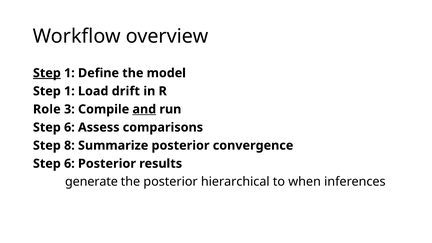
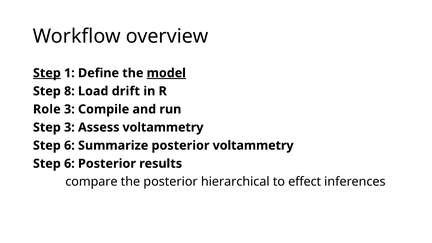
model underline: none -> present (166, 73)
1: 1 -> 8 (69, 91)
and underline: present -> none (144, 109)
6: 6 -> 3 (69, 127)
Assess comparisons: comparisons -> voltammetry (163, 127)
8: 8 -> 6 (69, 145)
posterior convergence: convergence -> voltammetry (253, 145)
generate: generate -> compare (91, 182)
when: when -> effect (305, 182)
